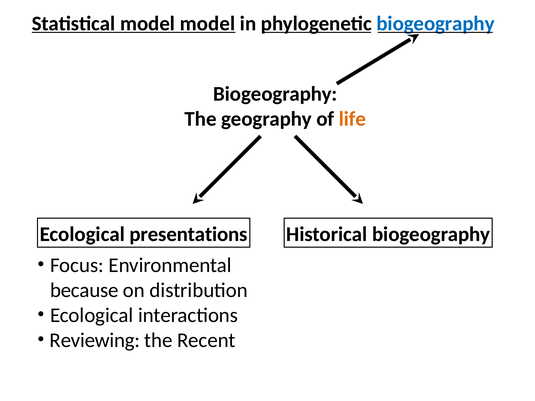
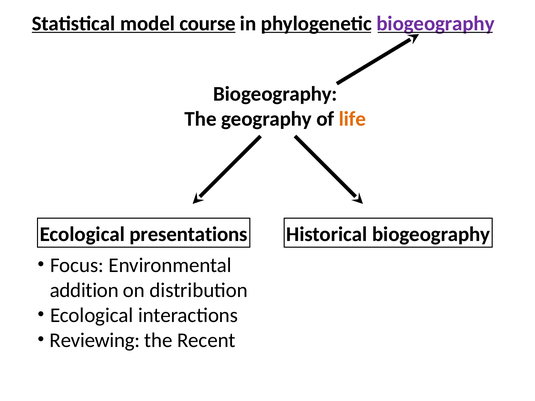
model model: model -> course (208, 23)
biogeography colour: blue -> purple (436, 23)
because: because -> addition (84, 290)
